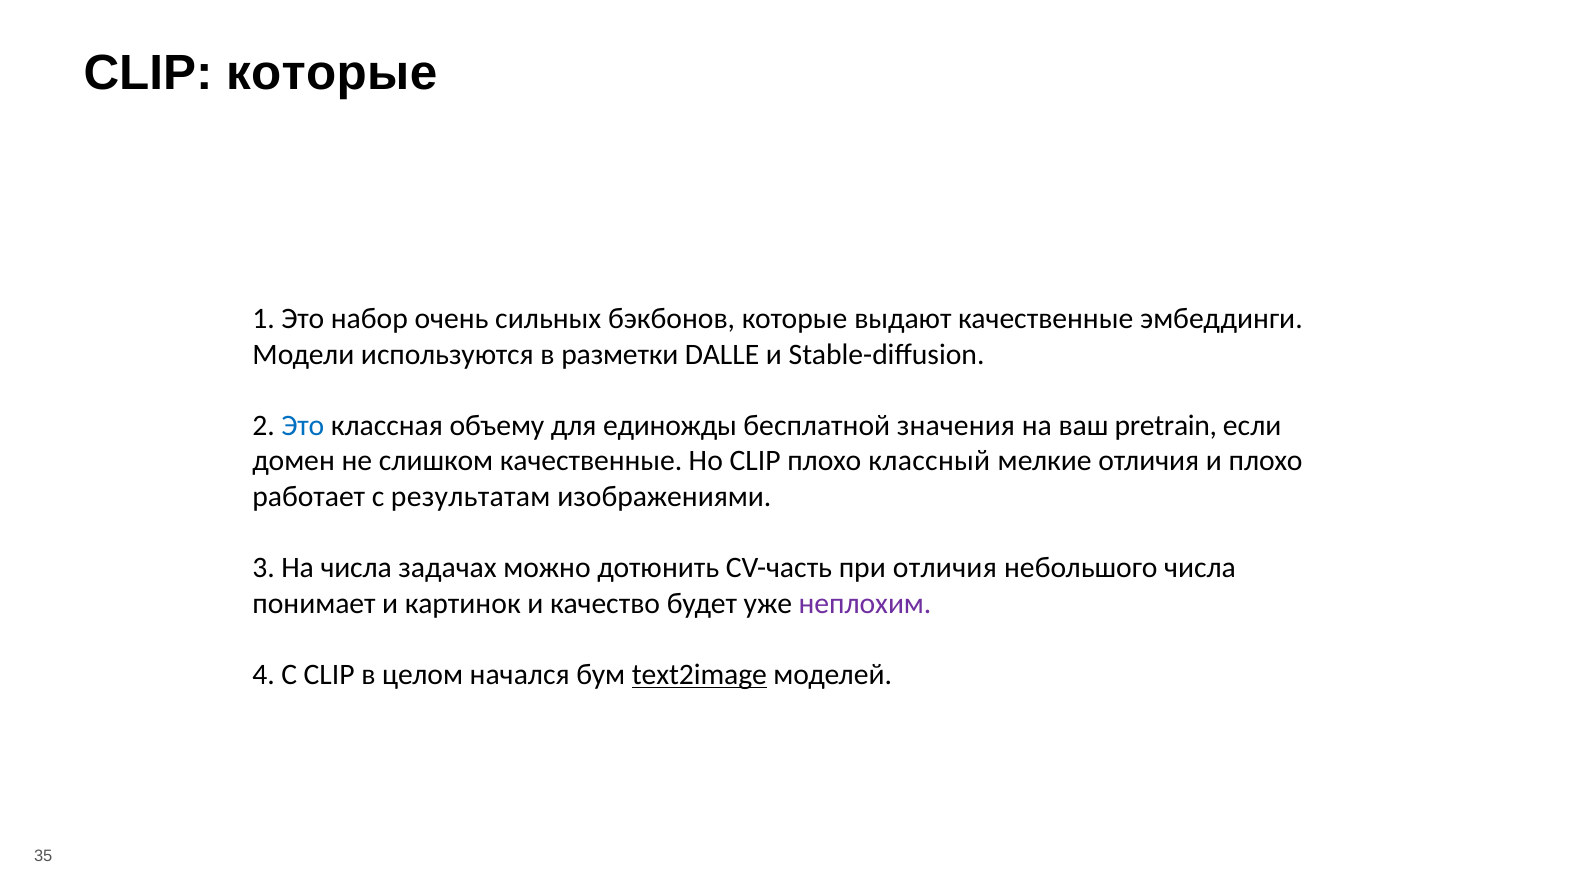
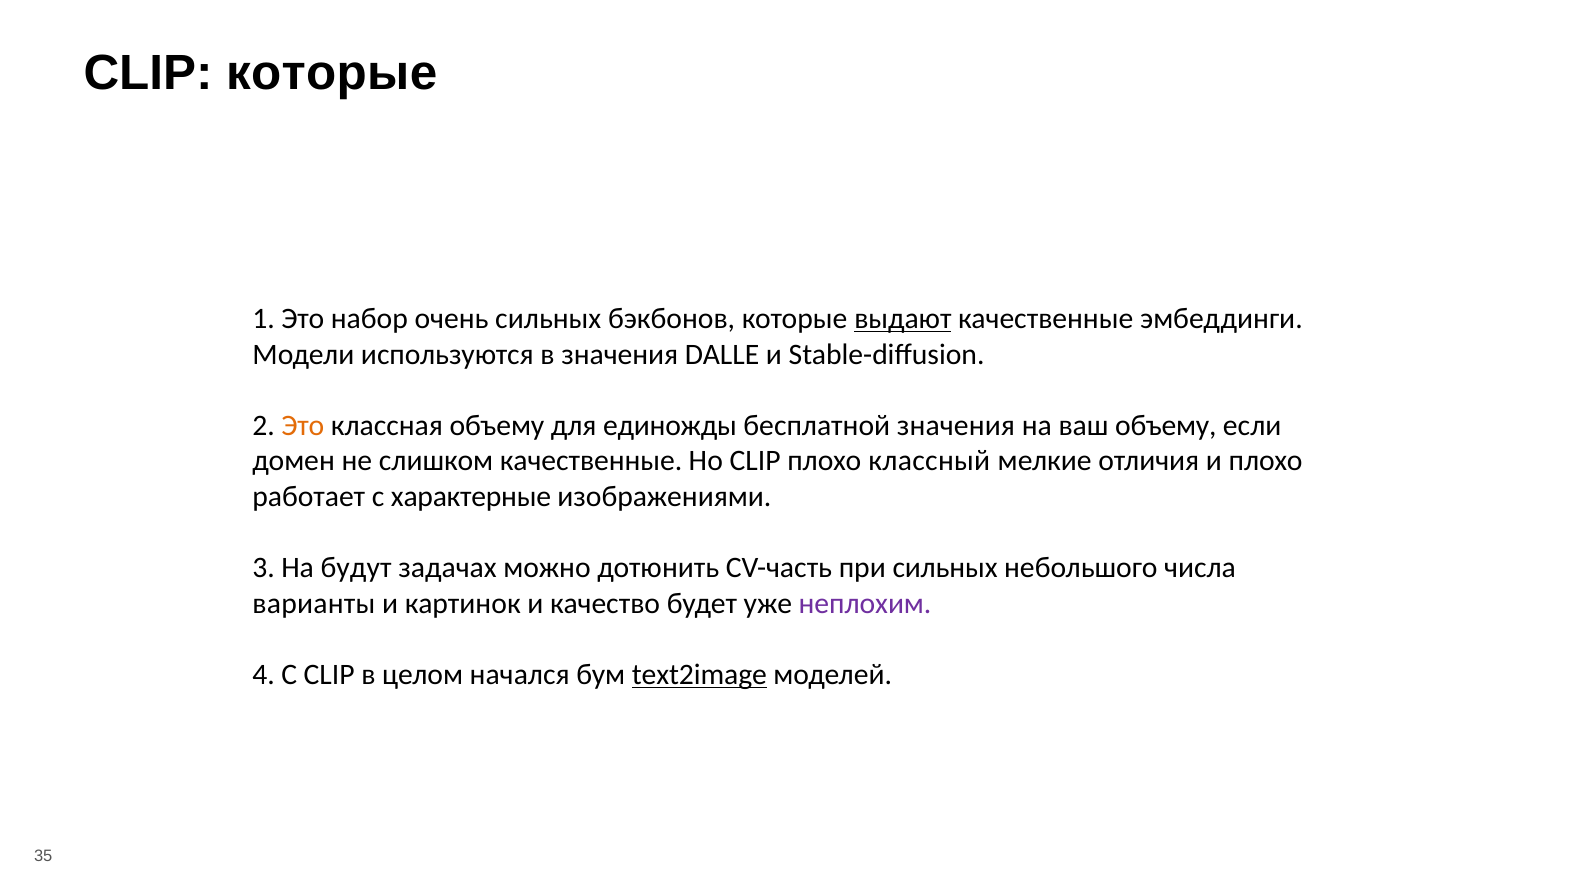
выдают underline: none -> present (903, 319)
в разметки: разметки -> значения (620, 354)
Это colour: blue -> orange (303, 425)
ваш pretrain: pretrain -> объему (1166, 425)
результатам: результатам -> характерные (471, 497)
На числа: числа -> будут (356, 568)
при отличия: отличия -> сильных (945, 568)
понимает: понимает -> варианты (314, 603)
